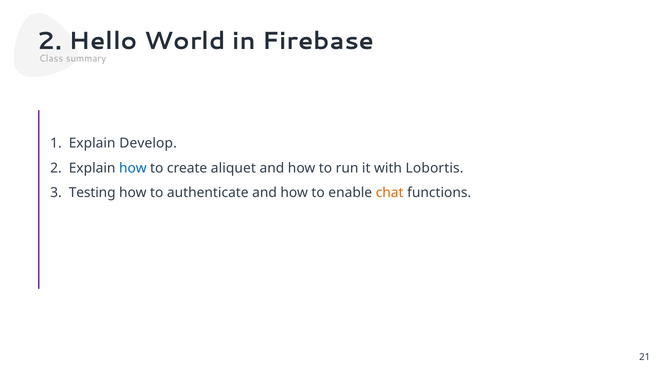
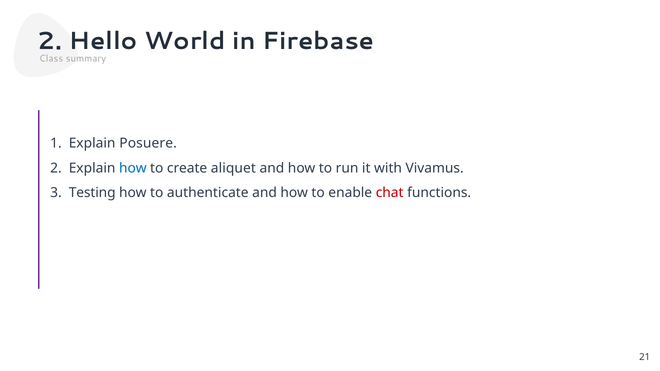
Develop: Develop -> Posuere (148, 144)
Lobortis: Lobortis -> Vivamus (435, 168)
chat colour: orange -> red (390, 193)
